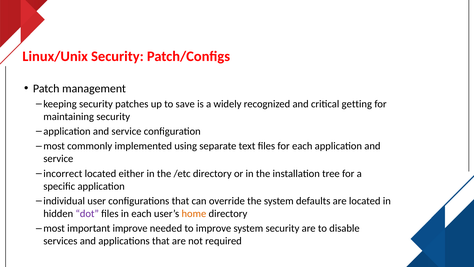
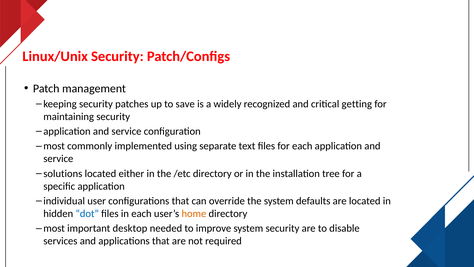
incorrect: incorrect -> solutions (63, 173)
dot colour: purple -> blue (87, 213)
important improve: improve -> desktop (130, 228)
